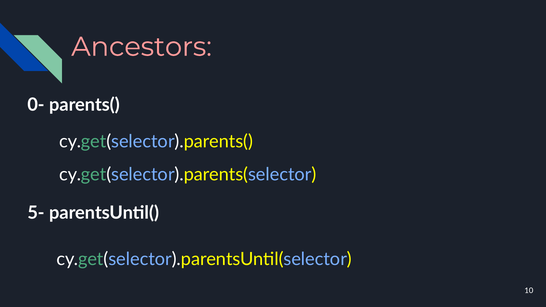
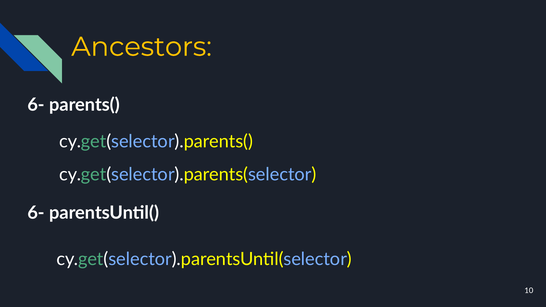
Ancestors colour: pink -> yellow (142, 47)
0-: 0- -> 6- (36, 105)
5-: 5- -> 6- (36, 213)
